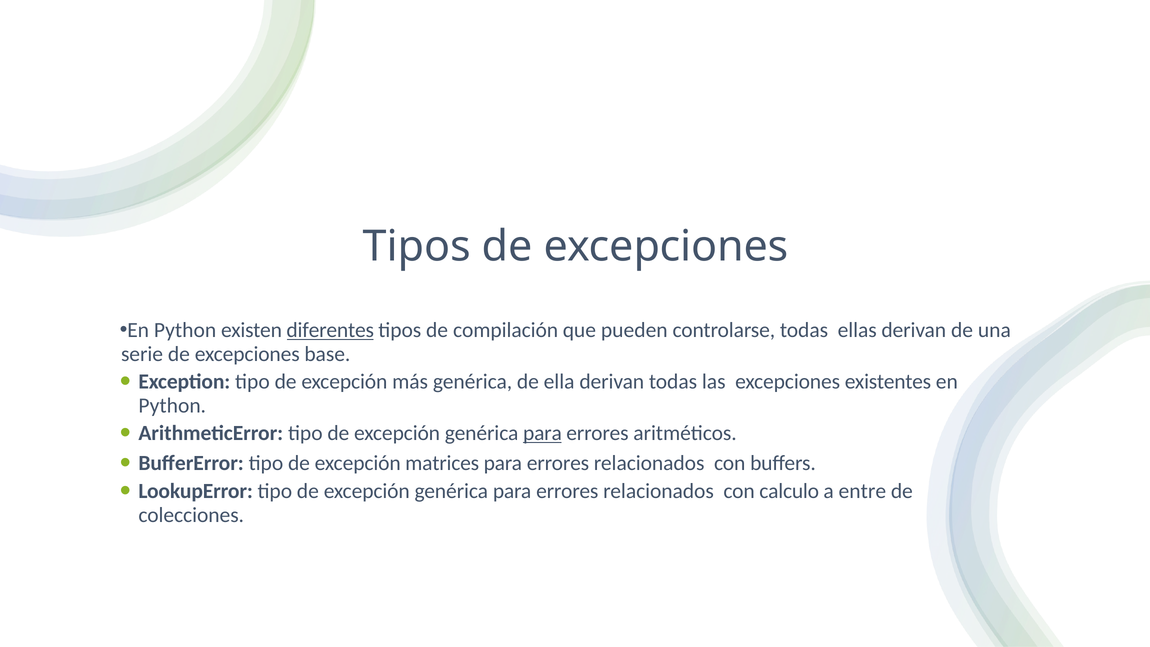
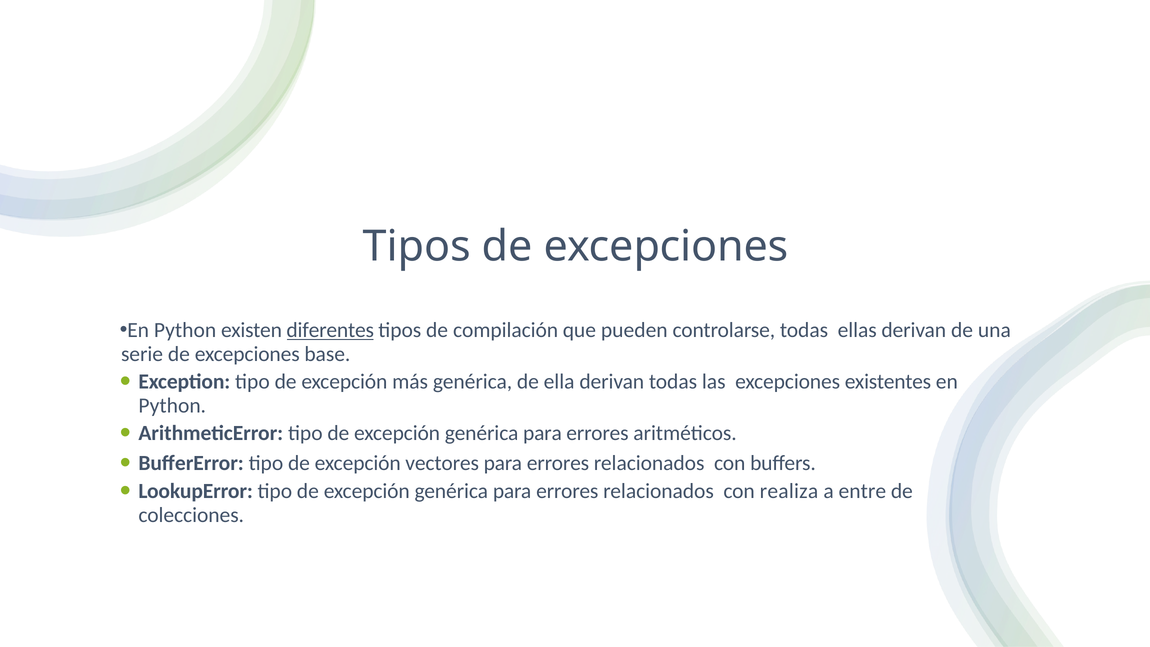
para underline: present -> none (542, 433)
matrices: matrices -> vectores (442, 463)
calculo: calculo -> realiza (789, 491)
